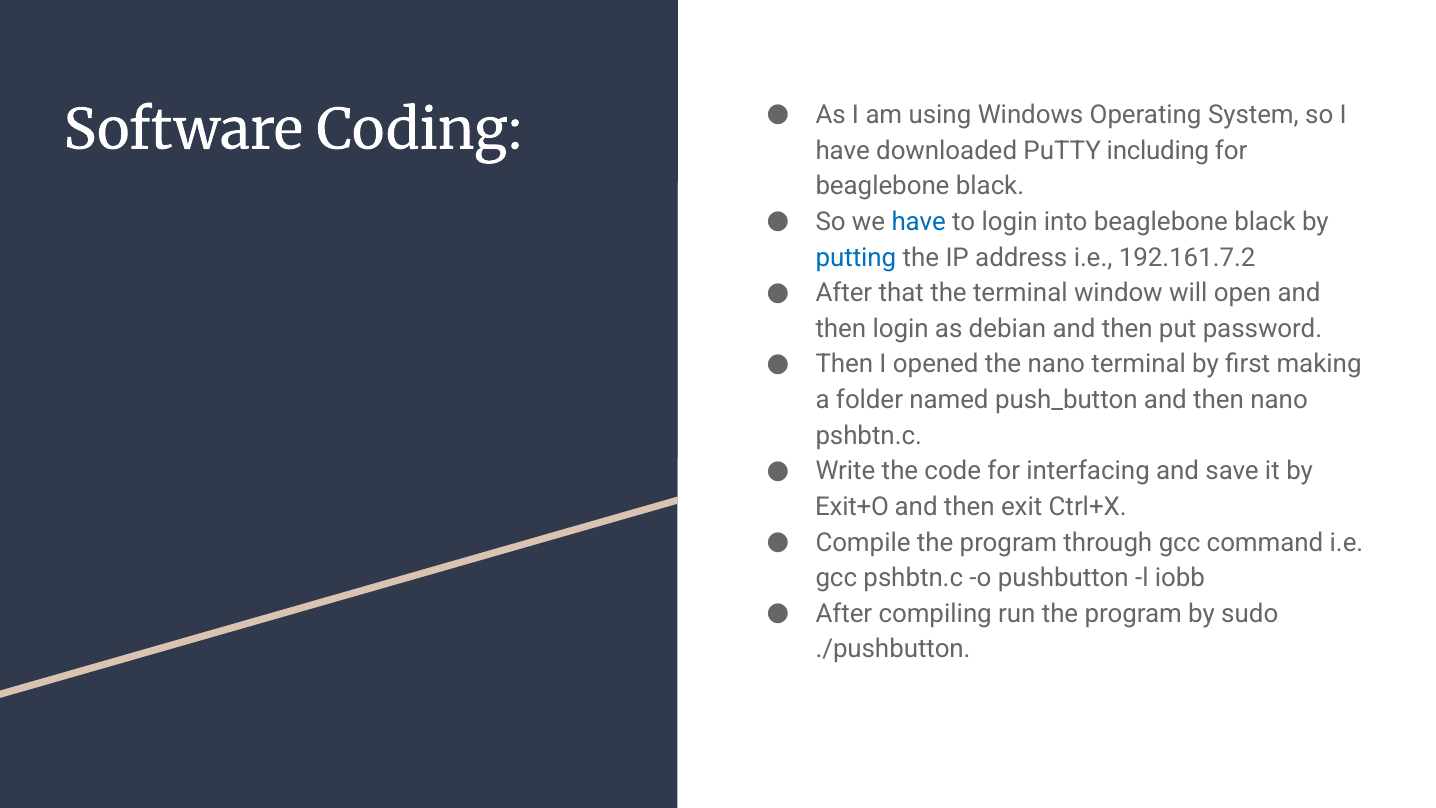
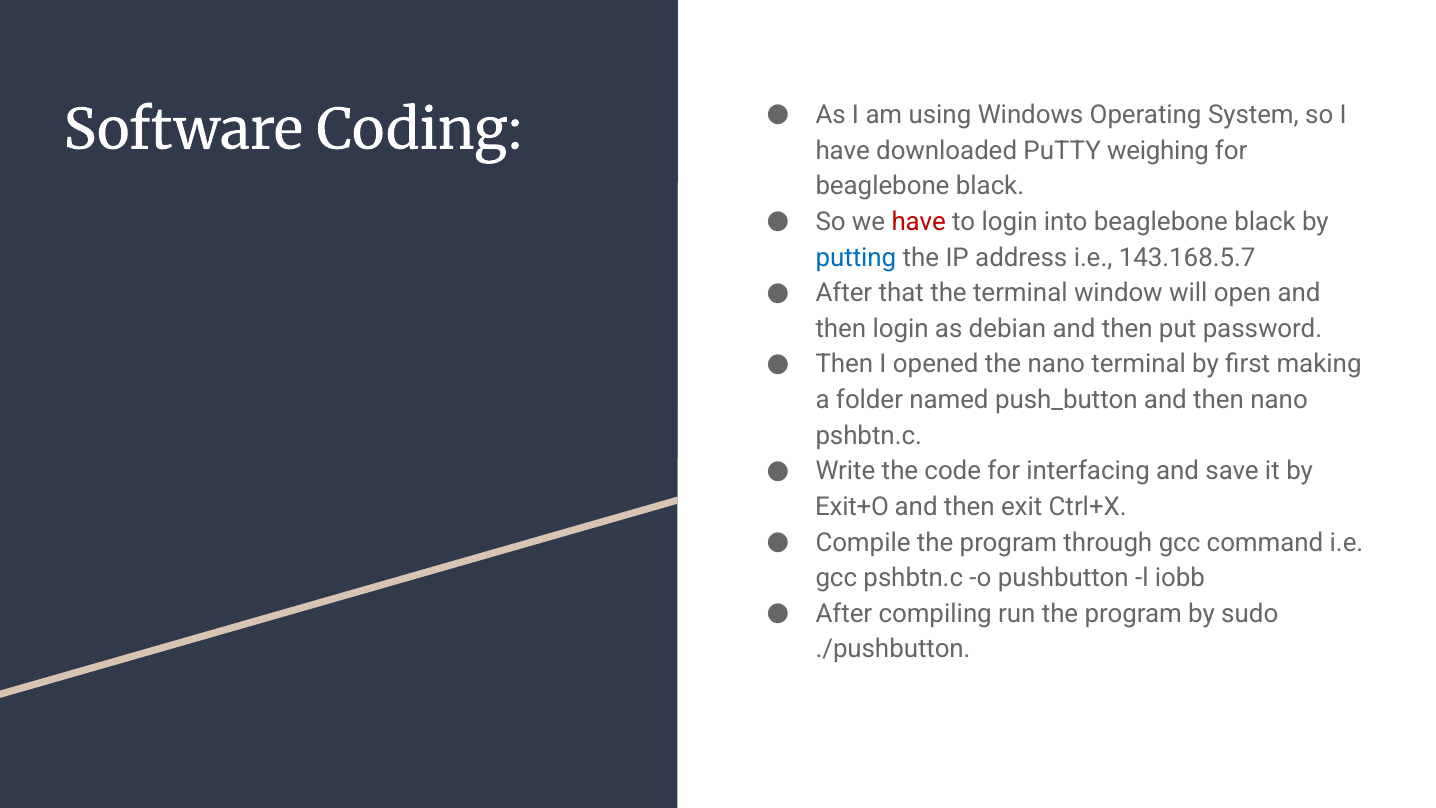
including: including -> weighing (1158, 151)
have colour: blue -> red (919, 222)
192.161.7.2: 192.161.7.2 -> 143.168.5.7 (1187, 257)
